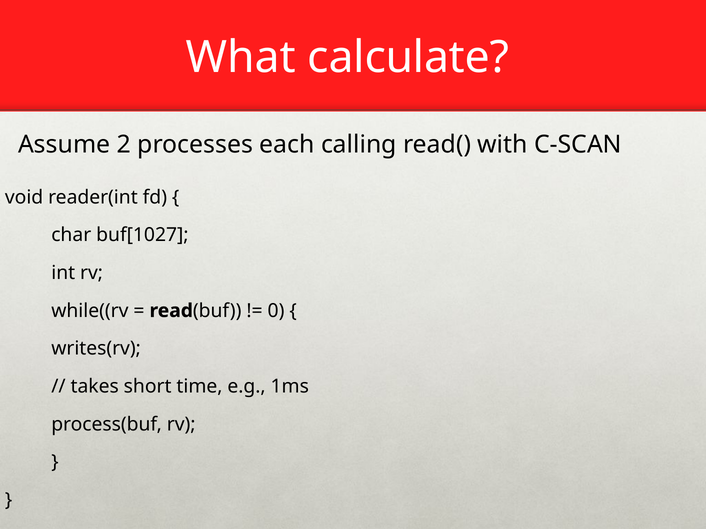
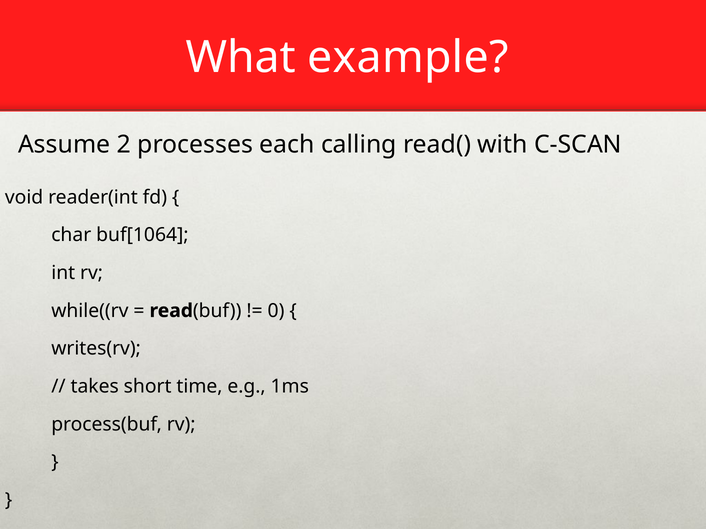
calculate: calculate -> example (408, 58)
buf[1027: buf[1027 -> buf[1064 (142, 235)
